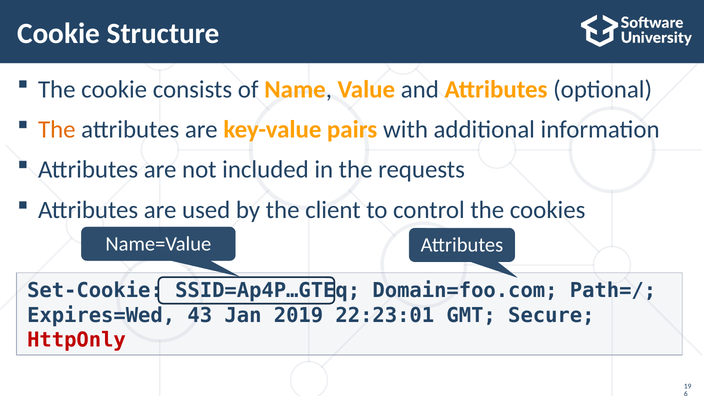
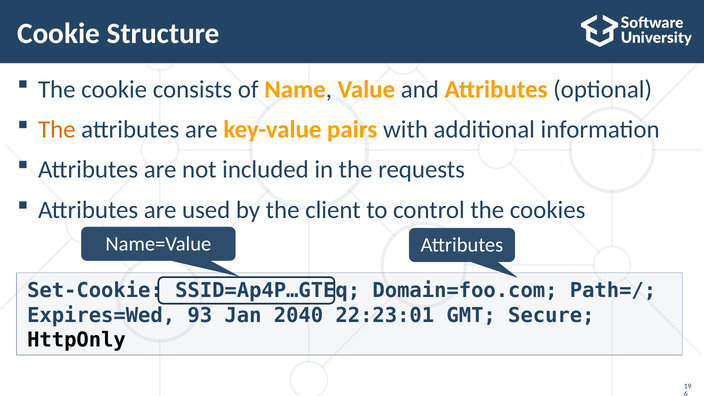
43: 43 -> 93 (200, 315)
2019: 2019 -> 2040 (298, 315)
HttpOnly colour: red -> black (76, 340)
